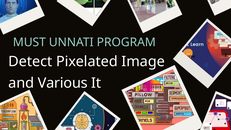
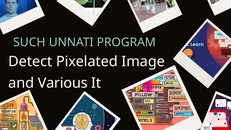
MUST: MUST -> SUCH (29, 42)
